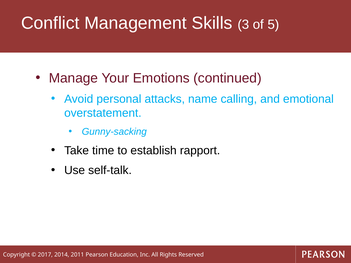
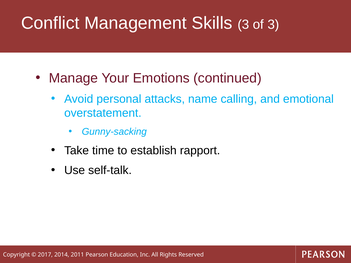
of 5: 5 -> 3 (273, 25)
